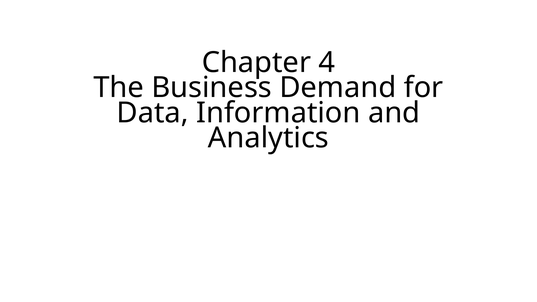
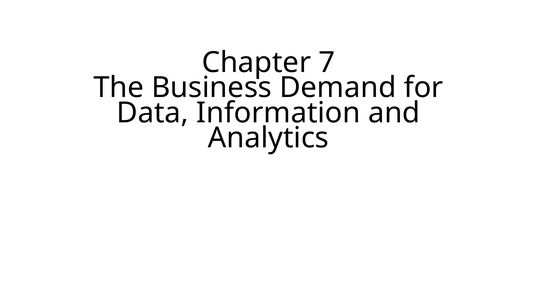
4: 4 -> 7 (327, 63)
